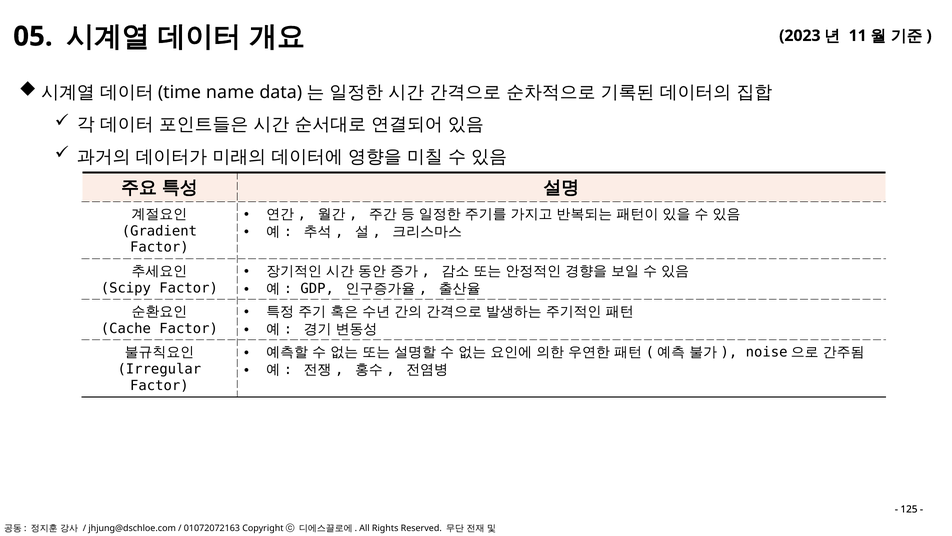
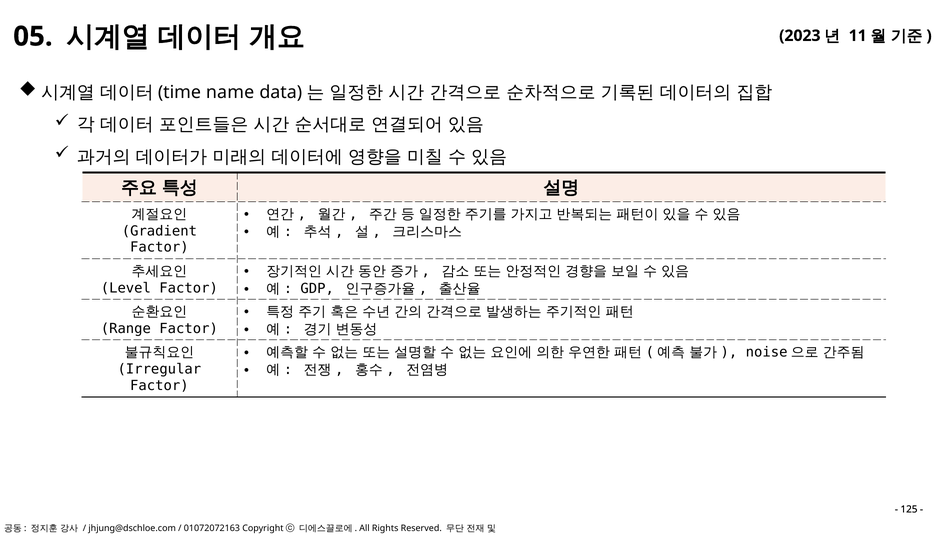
Scipy: Scipy -> Level (126, 288)
Cache: Cache -> Range (126, 329)
